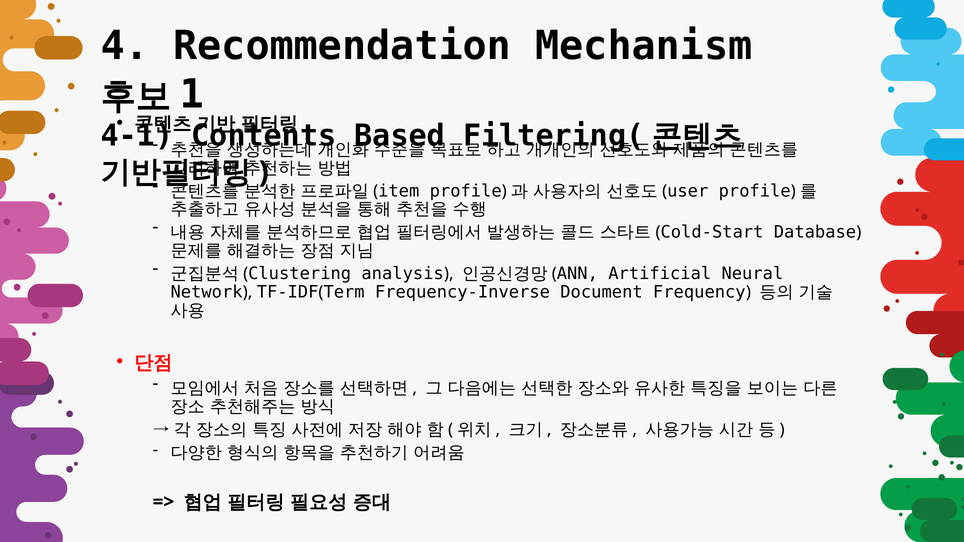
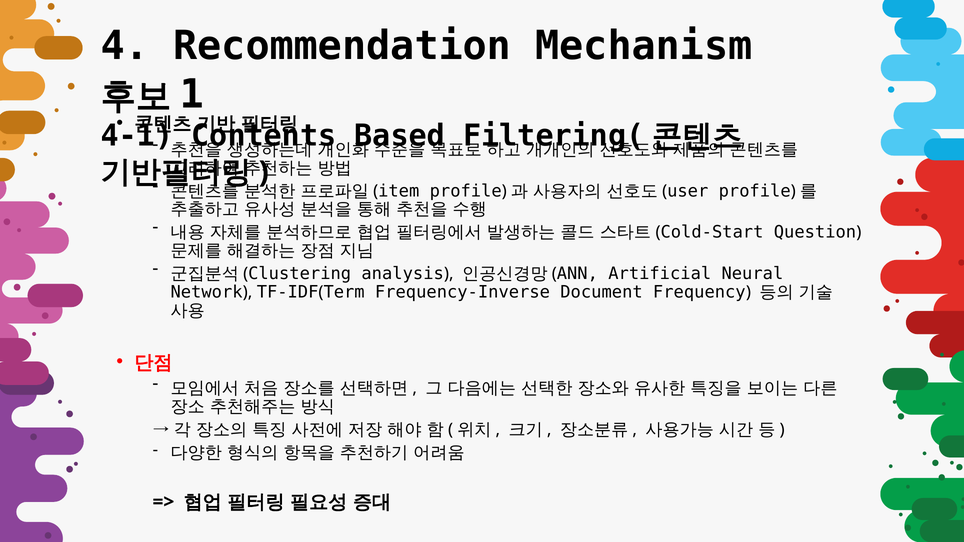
Database: Database -> Question (815, 232)
